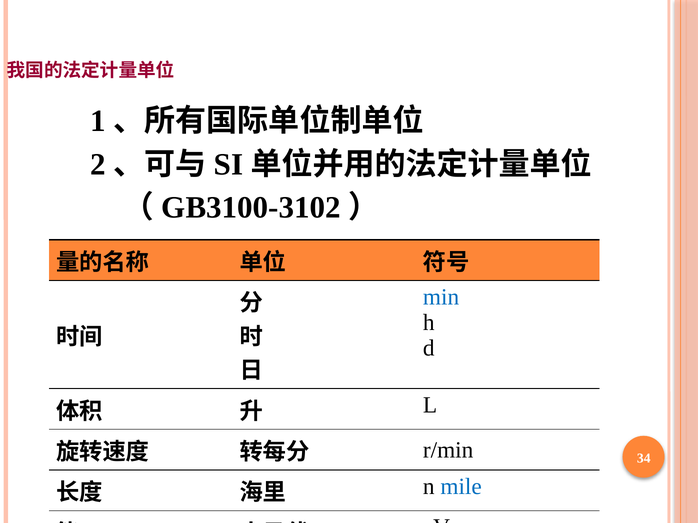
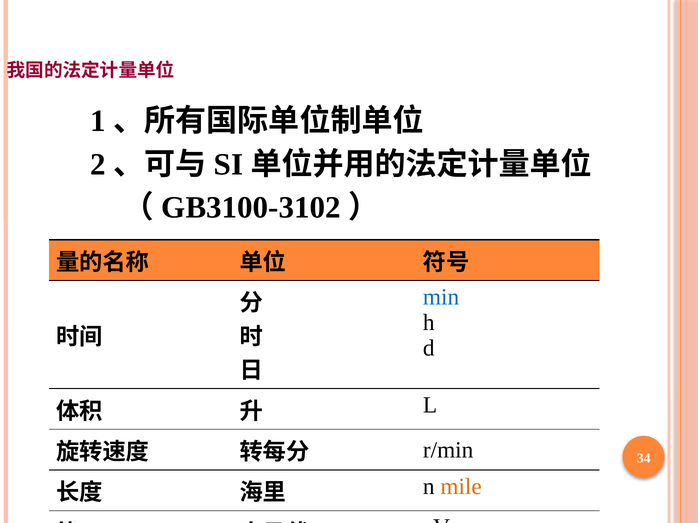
mile colour: blue -> orange (461, 487)
